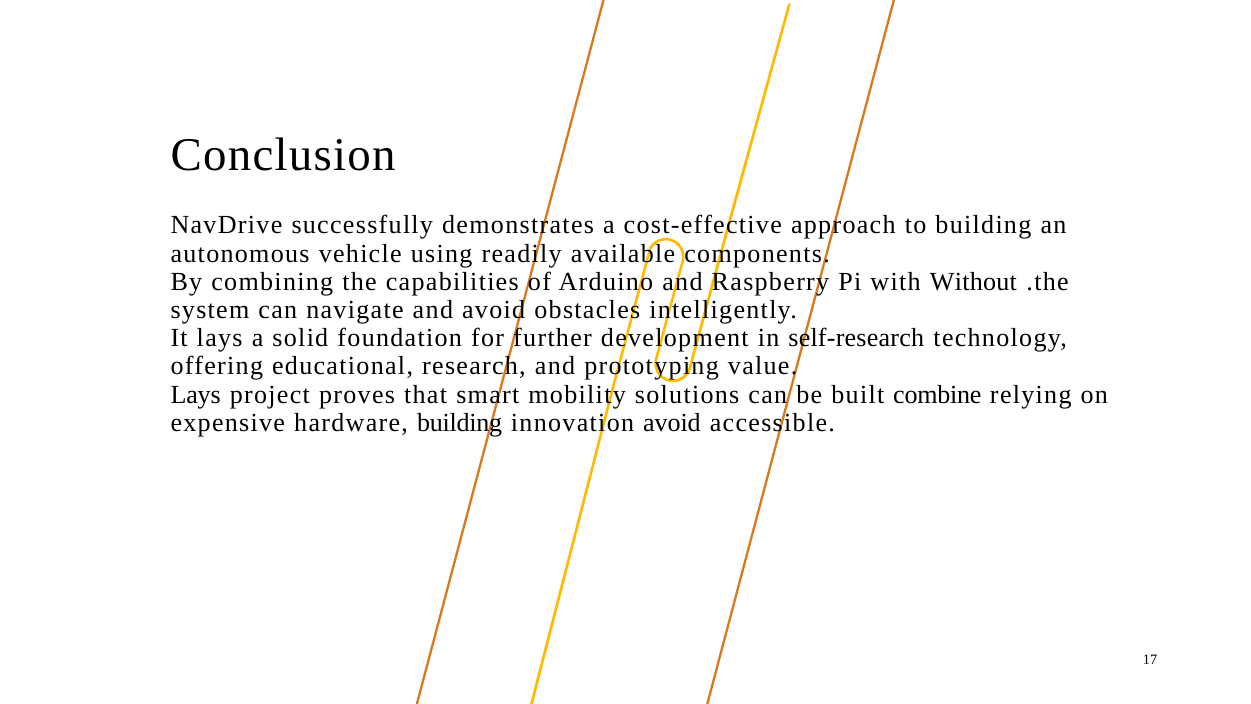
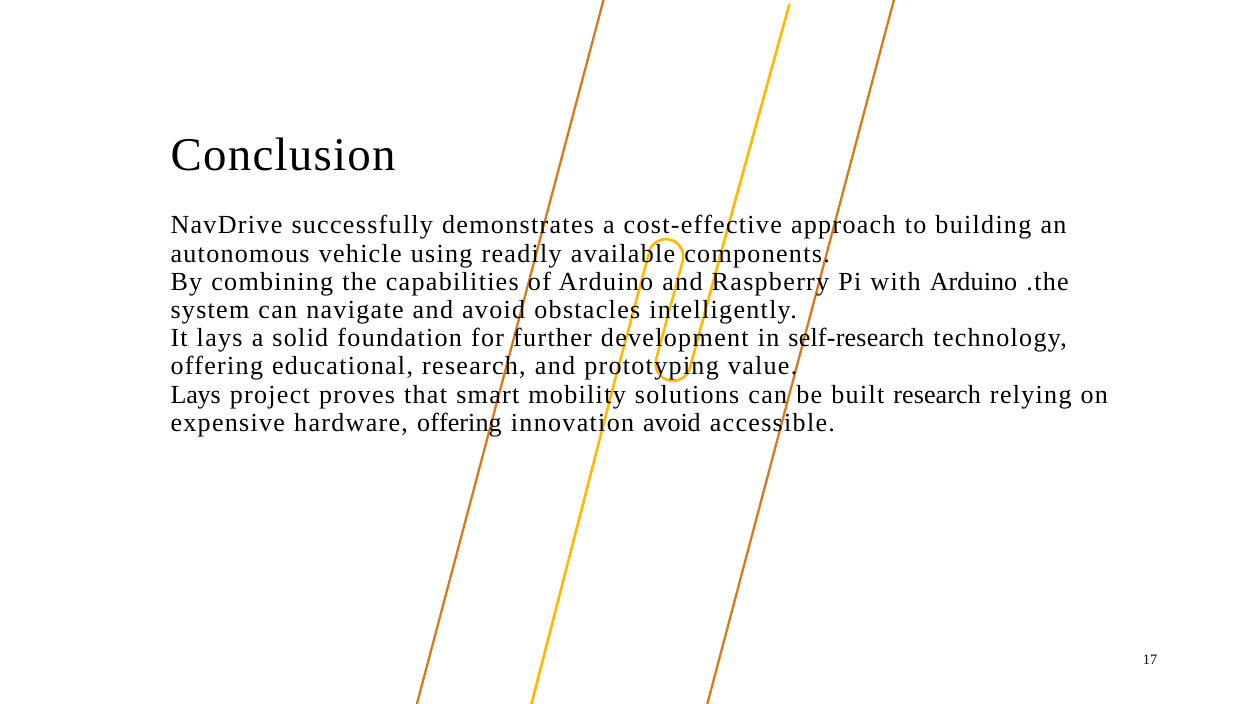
with Without: Without -> Arduino (974, 282)
built combine: combine -> research (937, 394)
hardware building: building -> offering (459, 422)
